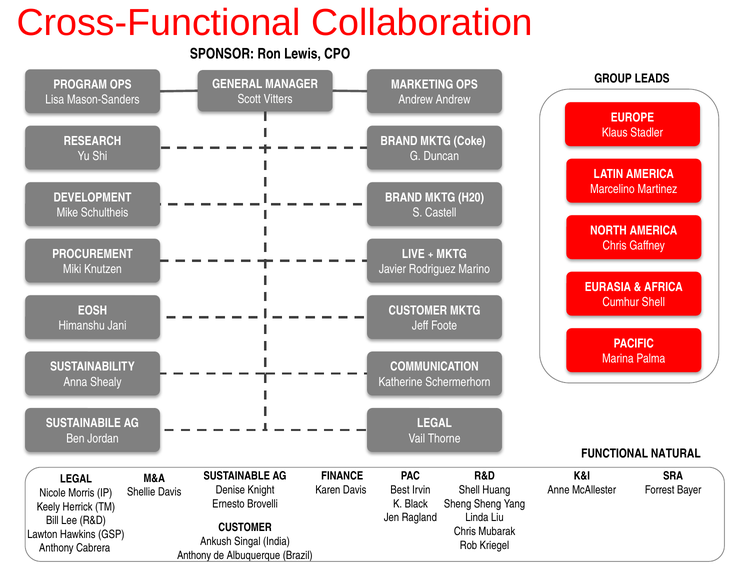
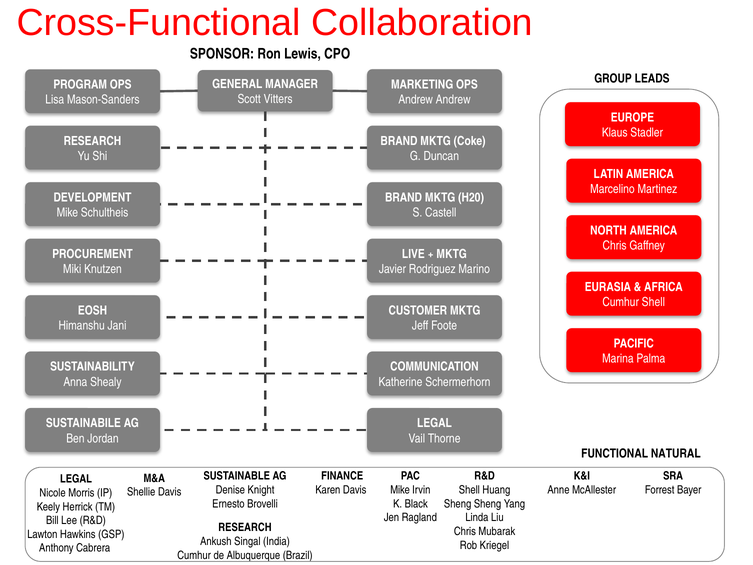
Best: Best -> Mike (400, 490)
CUSTOMER: CUSTOMER -> RESEARCH (245, 527)
Anthony: Anthony -> Cumhur (194, 555)
